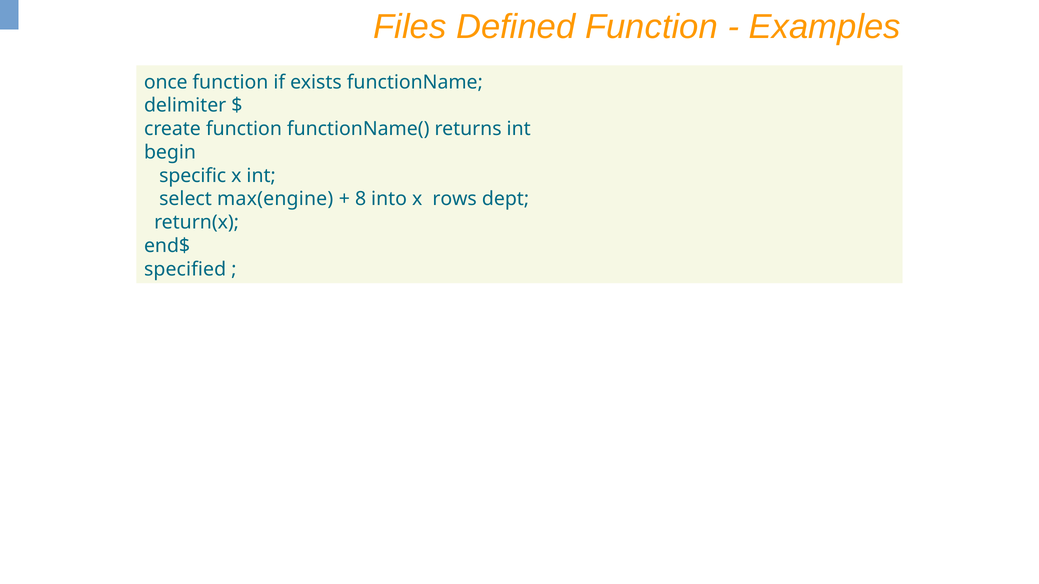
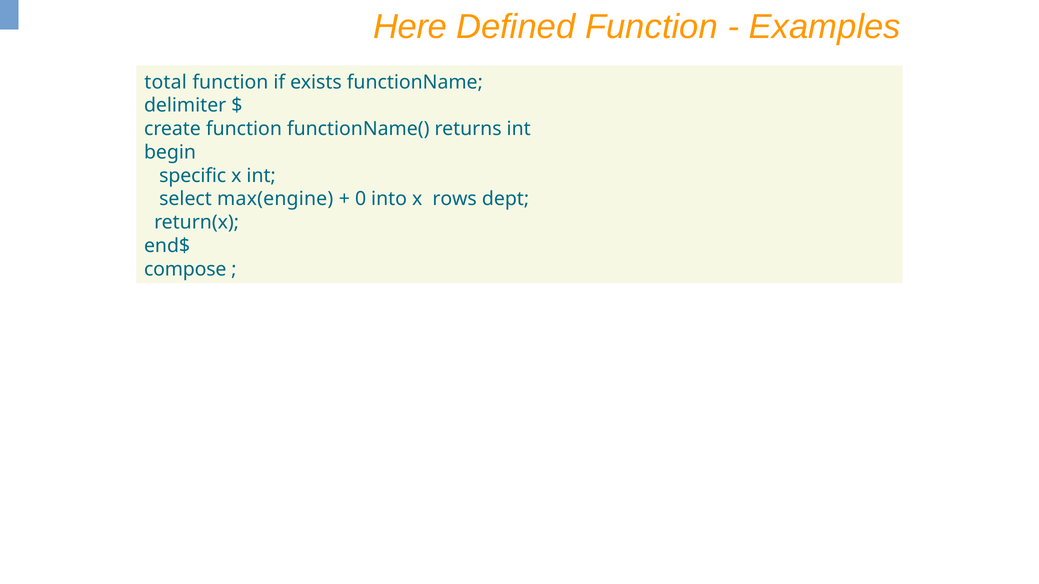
Files: Files -> Here (410, 27)
once: once -> total (166, 82)
8: 8 -> 0 (361, 199)
specified: specified -> compose (185, 269)
